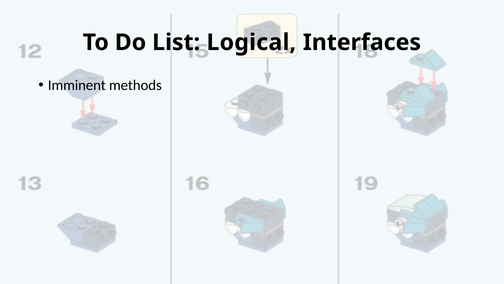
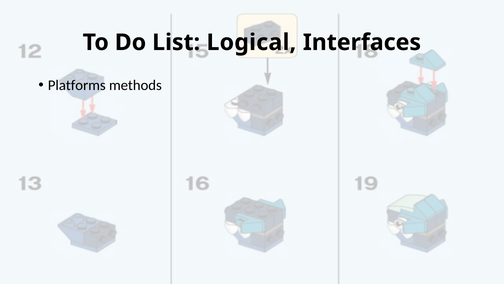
Imminent: Imminent -> Platforms (77, 85)
